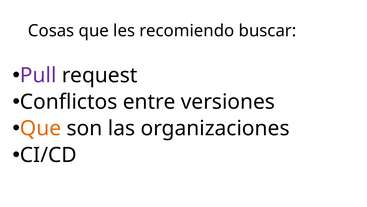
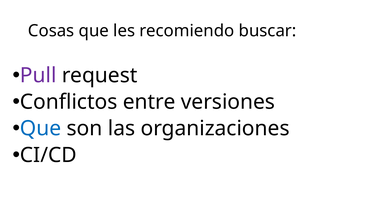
Que colour: orange -> blue (41, 128)
